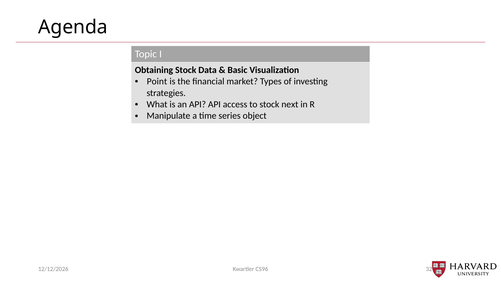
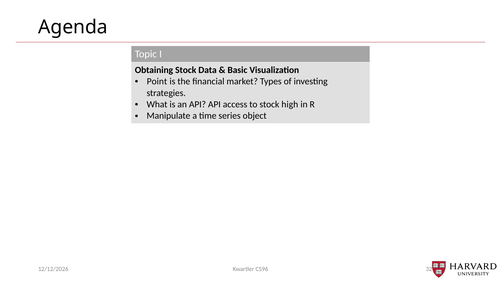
next: next -> high (290, 104)
